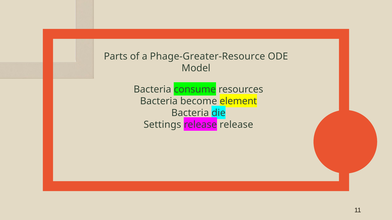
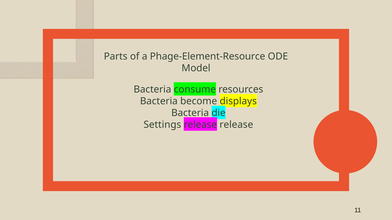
Phage-Greater-Resource: Phage-Greater-Resource -> Phage-Element-Resource (208, 57)
element: element -> displays (238, 101)
